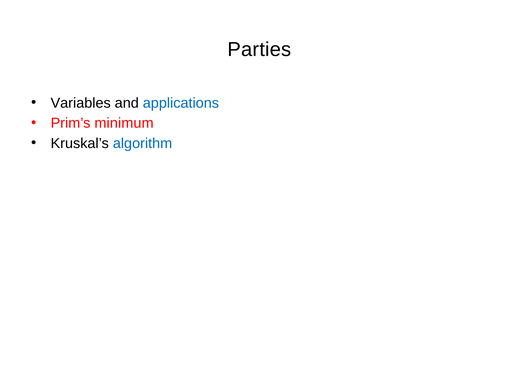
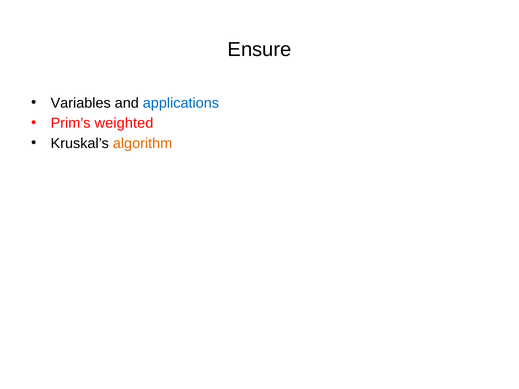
Parties: Parties -> Ensure (259, 49)
minimum: minimum -> weighted (124, 123)
algorithm colour: blue -> orange (143, 143)
